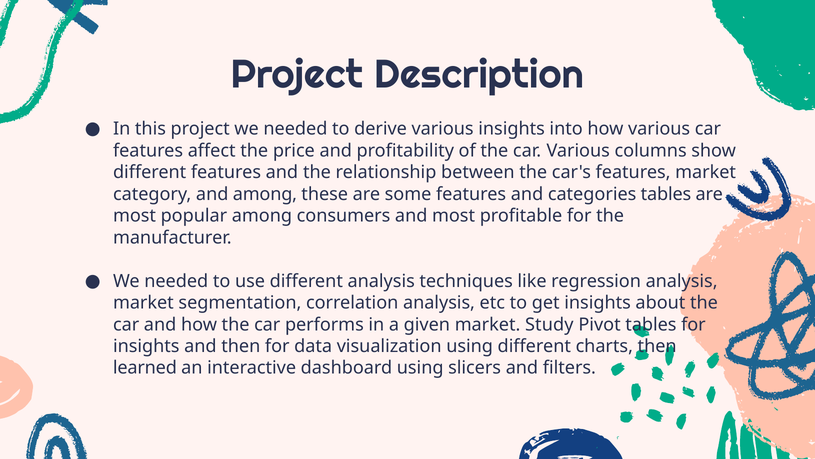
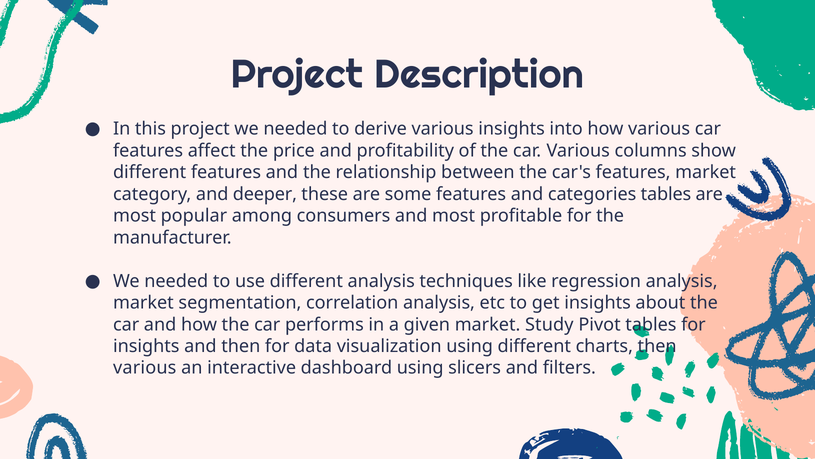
and among: among -> deeper (265, 194)
learned: learned -> various (145, 368)
